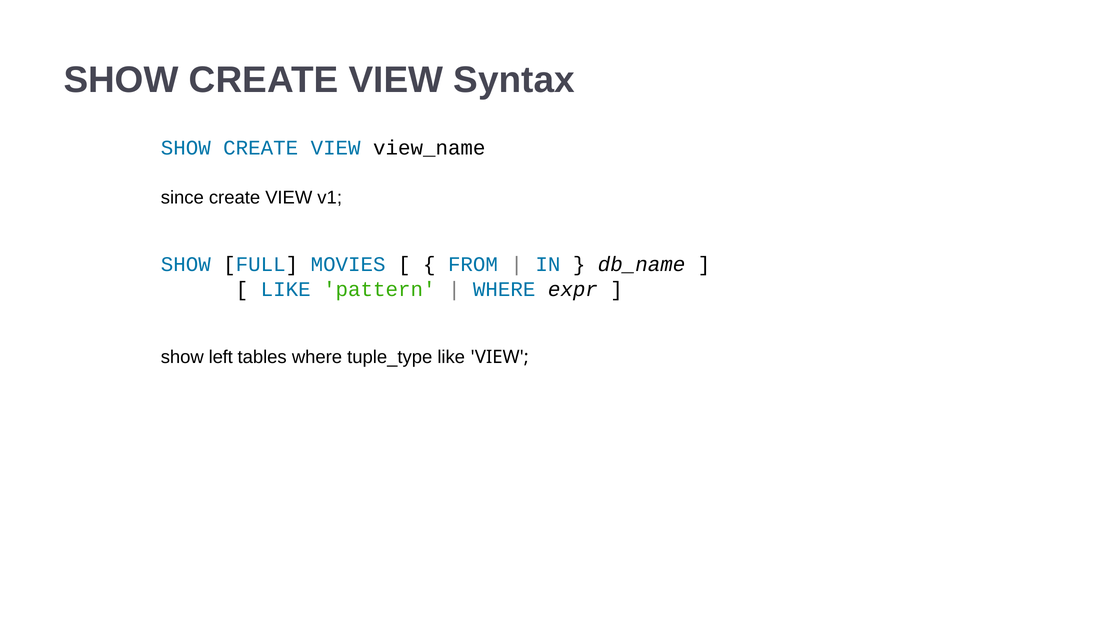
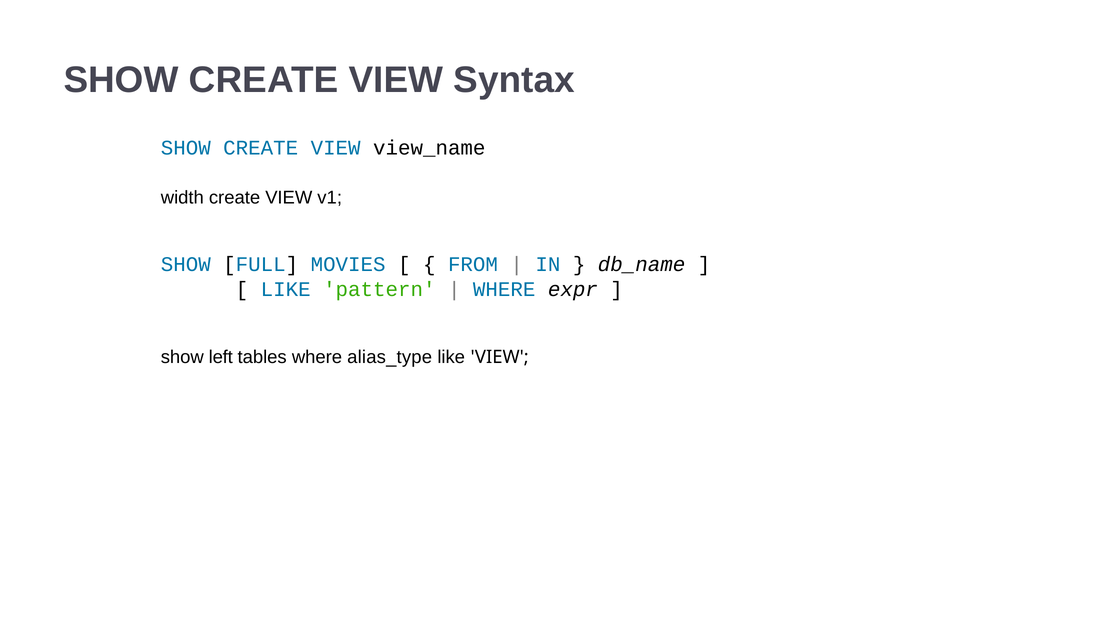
since: since -> width (182, 198)
tuple_type: tuple_type -> alias_type (390, 357)
